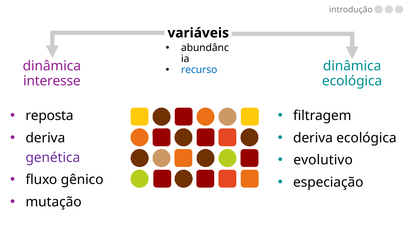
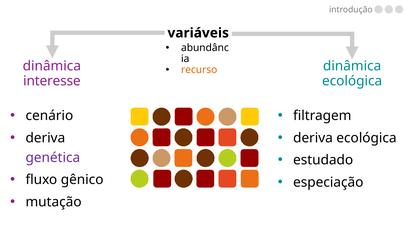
recurso colour: blue -> orange (199, 70)
reposta: reposta -> cenário (49, 115)
evolutivo: evolutivo -> estudado (323, 160)
